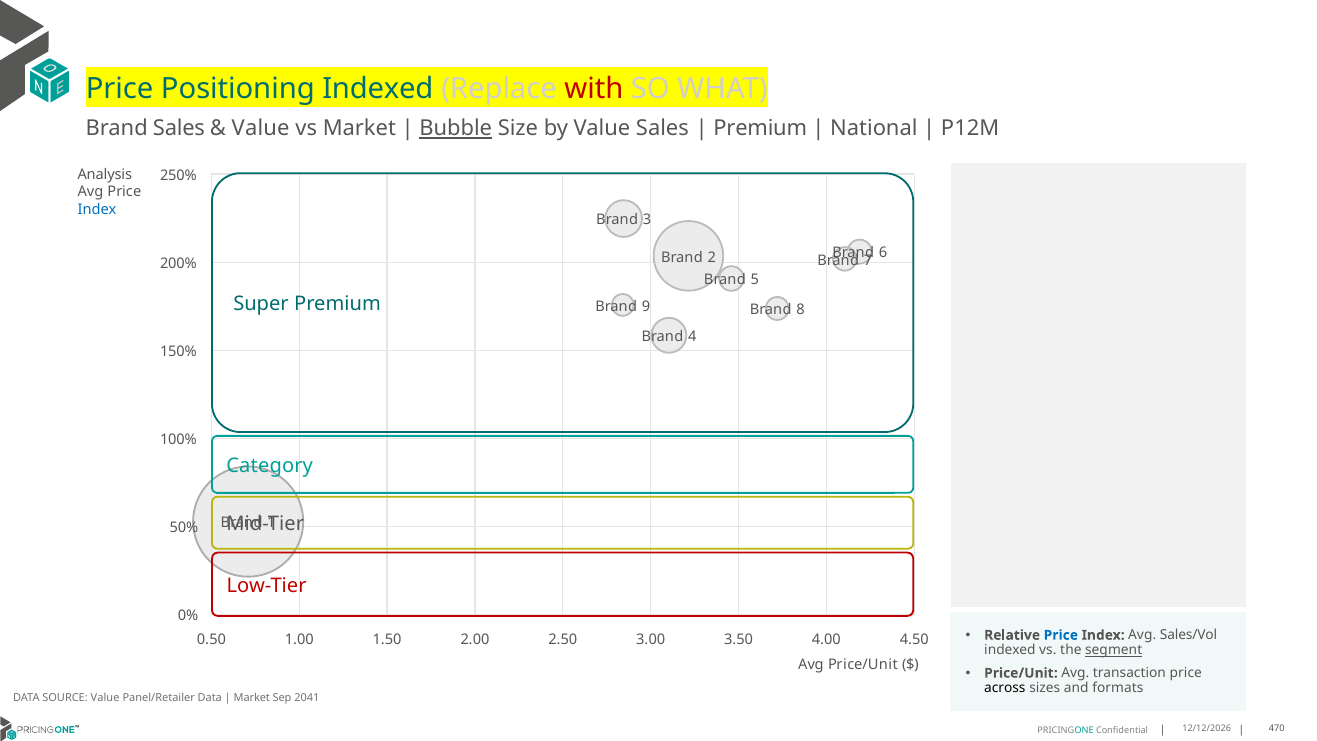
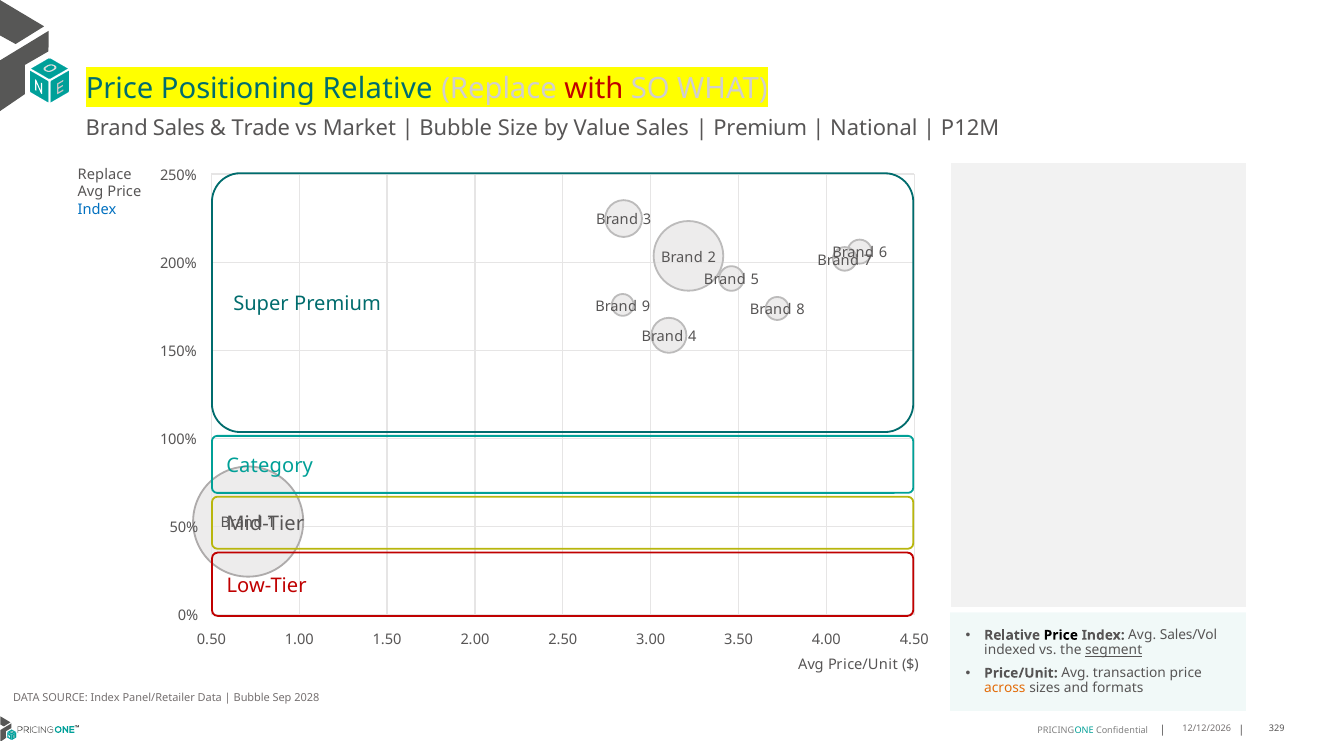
Positioning Indexed: Indexed -> Relative (378, 89)
Value: Value -> Trade (261, 128)
Bubble underline: present -> none (456, 128)
Analysis: Analysis -> Replace (105, 174)
Price colour: blue -> black (1061, 635)
across colour: black -> orange (1005, 688)
SOURCE Value: Value -> Index (105, 698)
Market: Market -> Bubble (252, 698)
2041: 2041 -> 2028 (307, 698)
470: 470 -> 329 (1277, 728)
